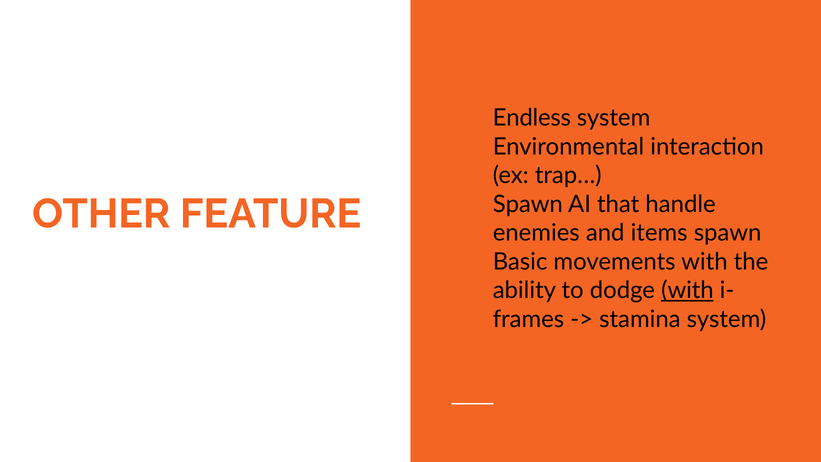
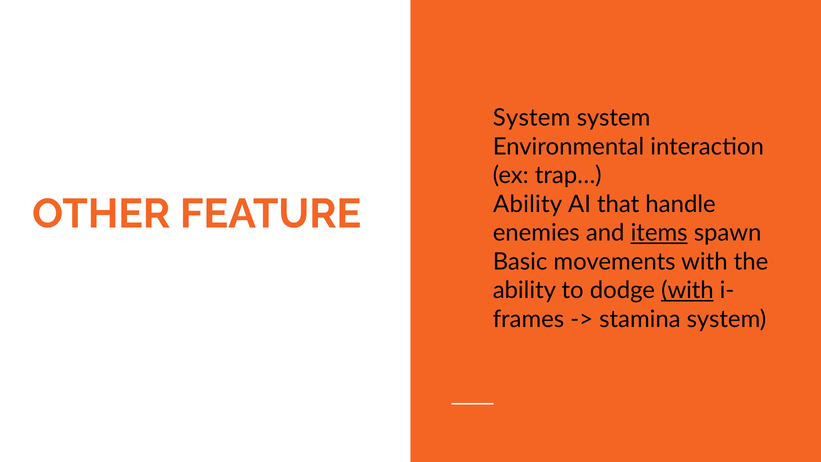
Endless: Endless -> System (532, 118)
Spawn: Spawn -> Ability (528, 204)
items underline: none -> present (659, 233)
